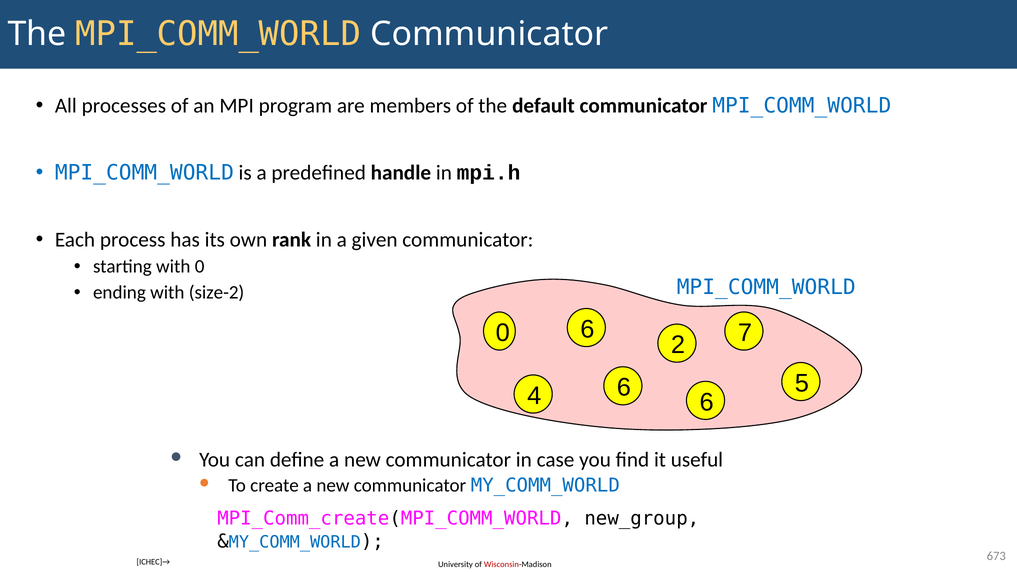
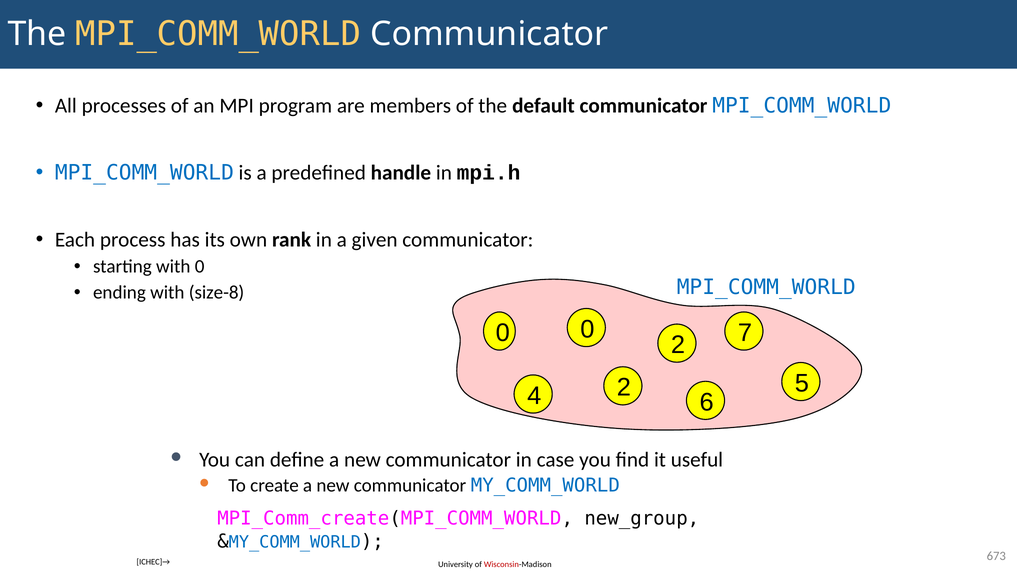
size-2: size-2 -> size-8 (217, 293)
0 6: 6 -> 0 (587, 329)
4 6: 6 -> 2 (624, 388)
